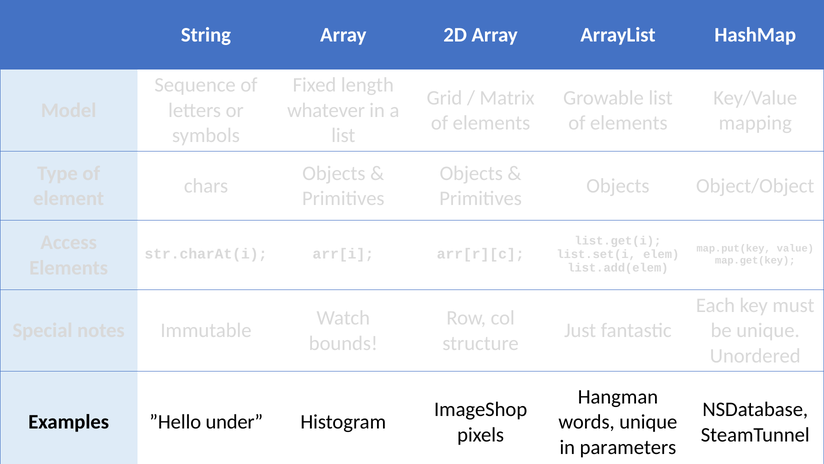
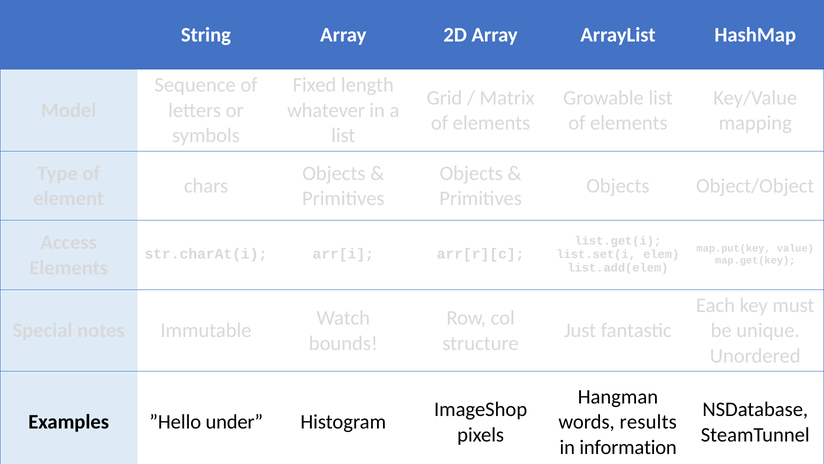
words unique: unique -> results (648, 422)
parameters: parameters -> information (628, 447)
